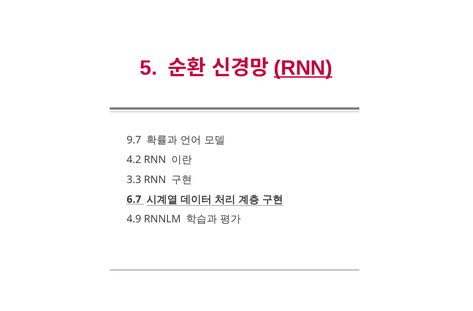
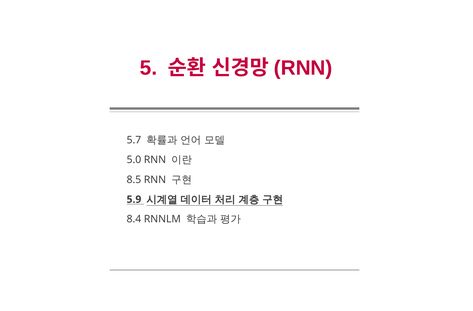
RNN underline: present -> none (303, 68)
9.7: 9.7 -> 5.7 (134, 140)
4.2: 4.2 -> 5.0 (134, 160)
3.3: 3.3 -> 8.5 (134, 179)
6.7: 6.7 -> 5.9 (134, 199)
4.9: 4.9 -> 8.4 (134, 219)
